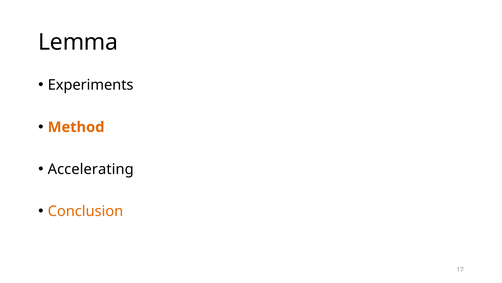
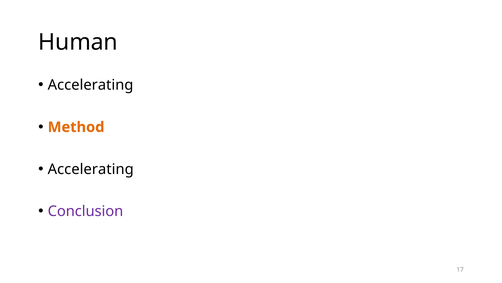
Lemma: Lemma -> Human (78, 42)
Experiments: Experiments -> Accelerating (91, 85)
Conclusion colour: orange -> purple (85, 211)
